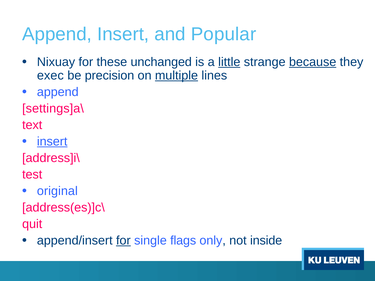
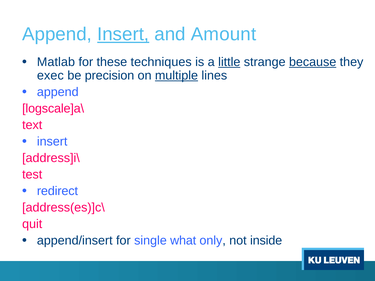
Insert underline: none -> present (123, 34)
Popular: Popular -> Amount (224, 34)
Nixuay: Nixuay -> Matlab (56, 62)
unchanged: unchanged -> techniques (161, 62)
settings]a\: settings]a\ -> logscale]a\ (53, 109)
insert underline: present -> none (52, 142)
original: original -> redirect (57, 191)
for underline: present -> none (123, 241)
flags: flags -> what (183, 241)
